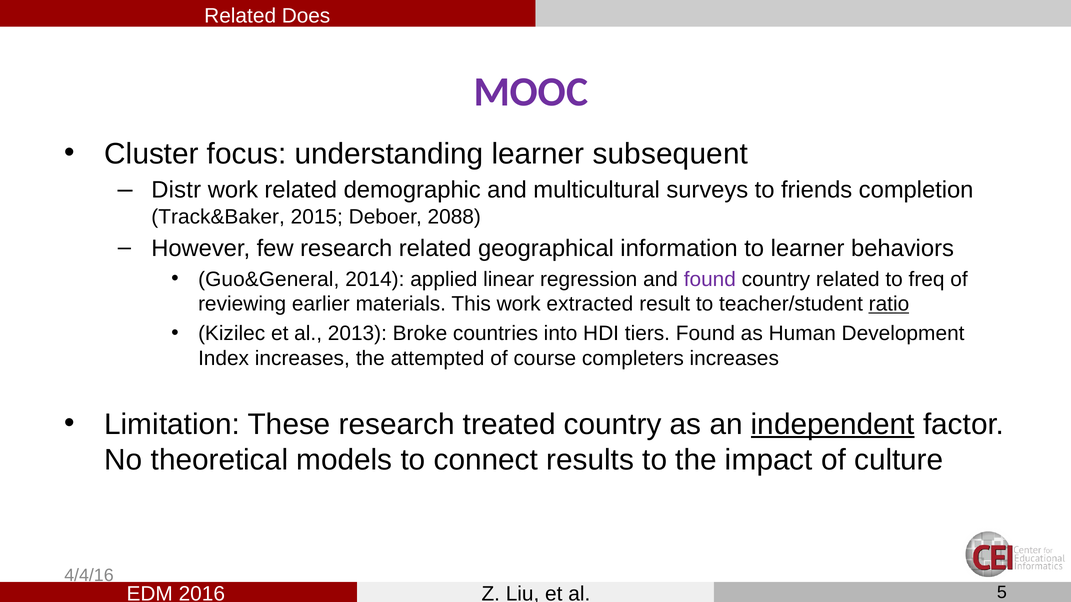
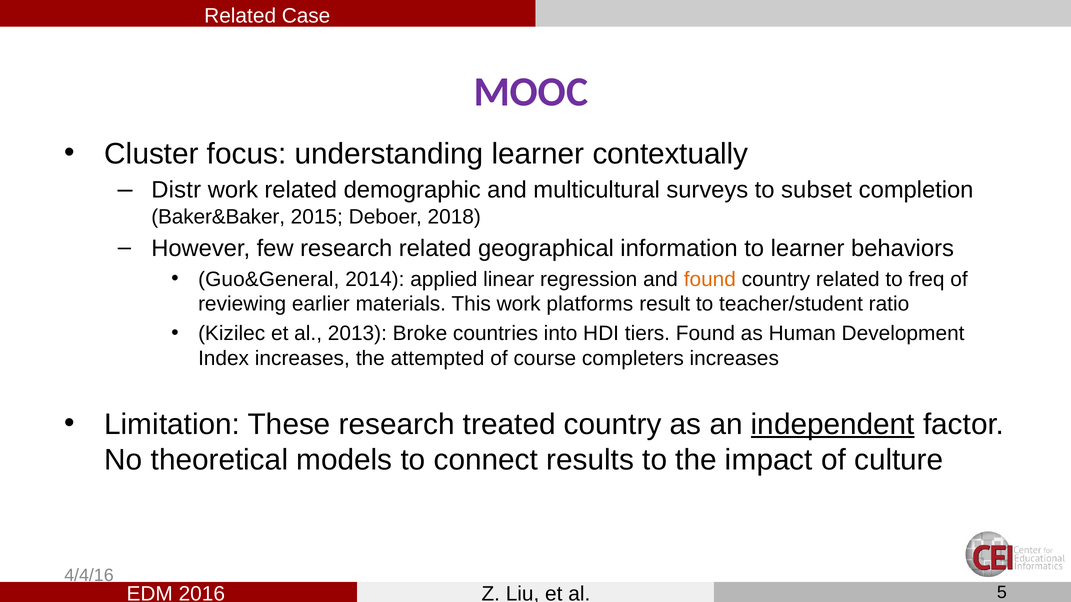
Does: Does -> Case (306, 16)
subsequent: subsequent -> contextually (670, 154)
friends: friends -> subset (817, 190)
Track&Baker: Track&Baker -> Baker&Baker (218, 217)
2088: 2088 -> 2018 (454, 217)
found colour: purple -> orange (710, 279)
extracted: extracted -> platforms (590, 304)
ratio underline: present -> none (889, 304)
